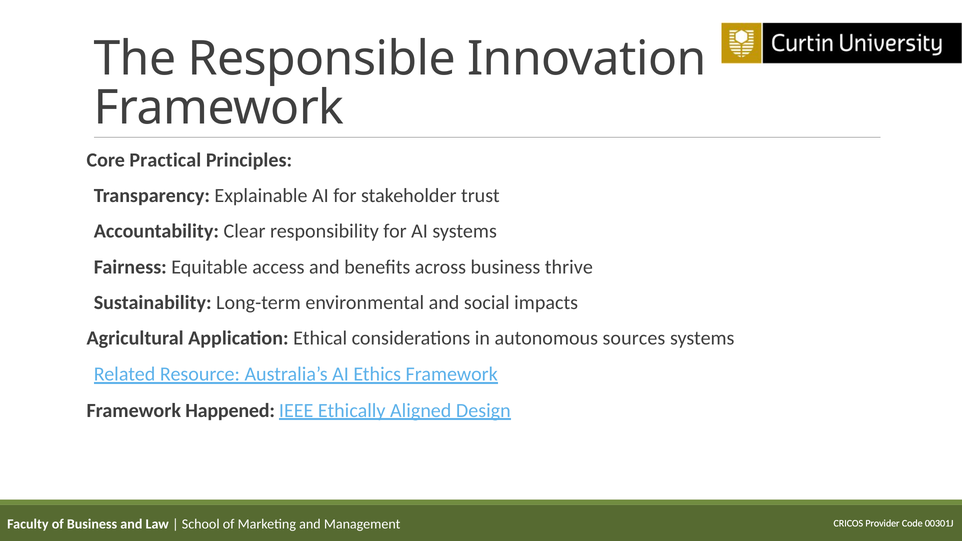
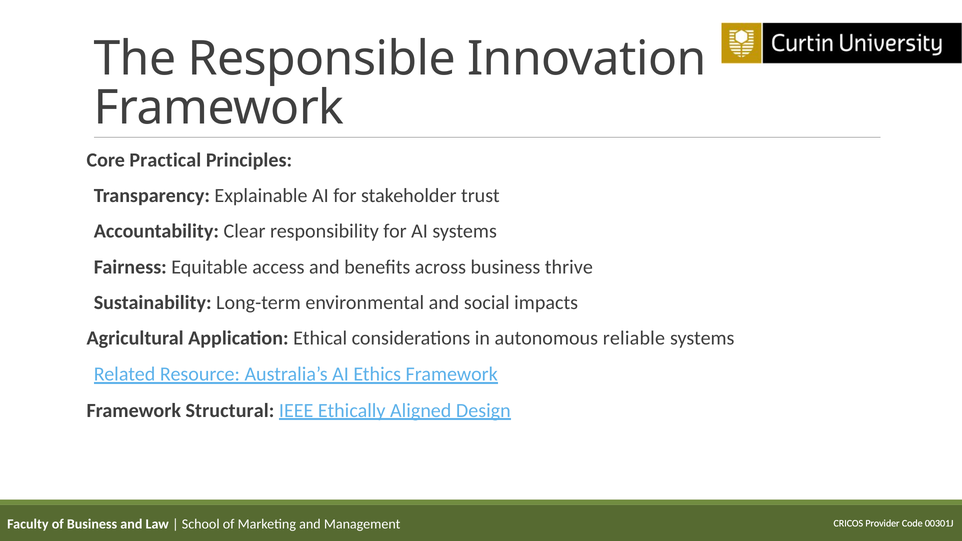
sources: sources -> reliable (634, 338)
Happened: Happened -> Structural (230, 410)
